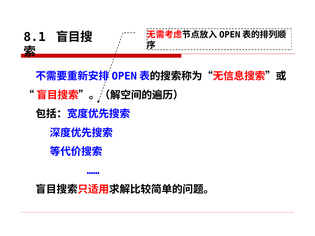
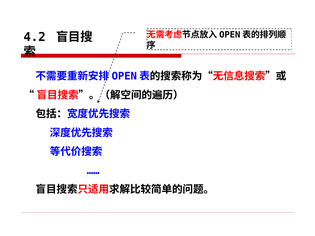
8.1: 8.1 -> 4.2 (35, 37)
